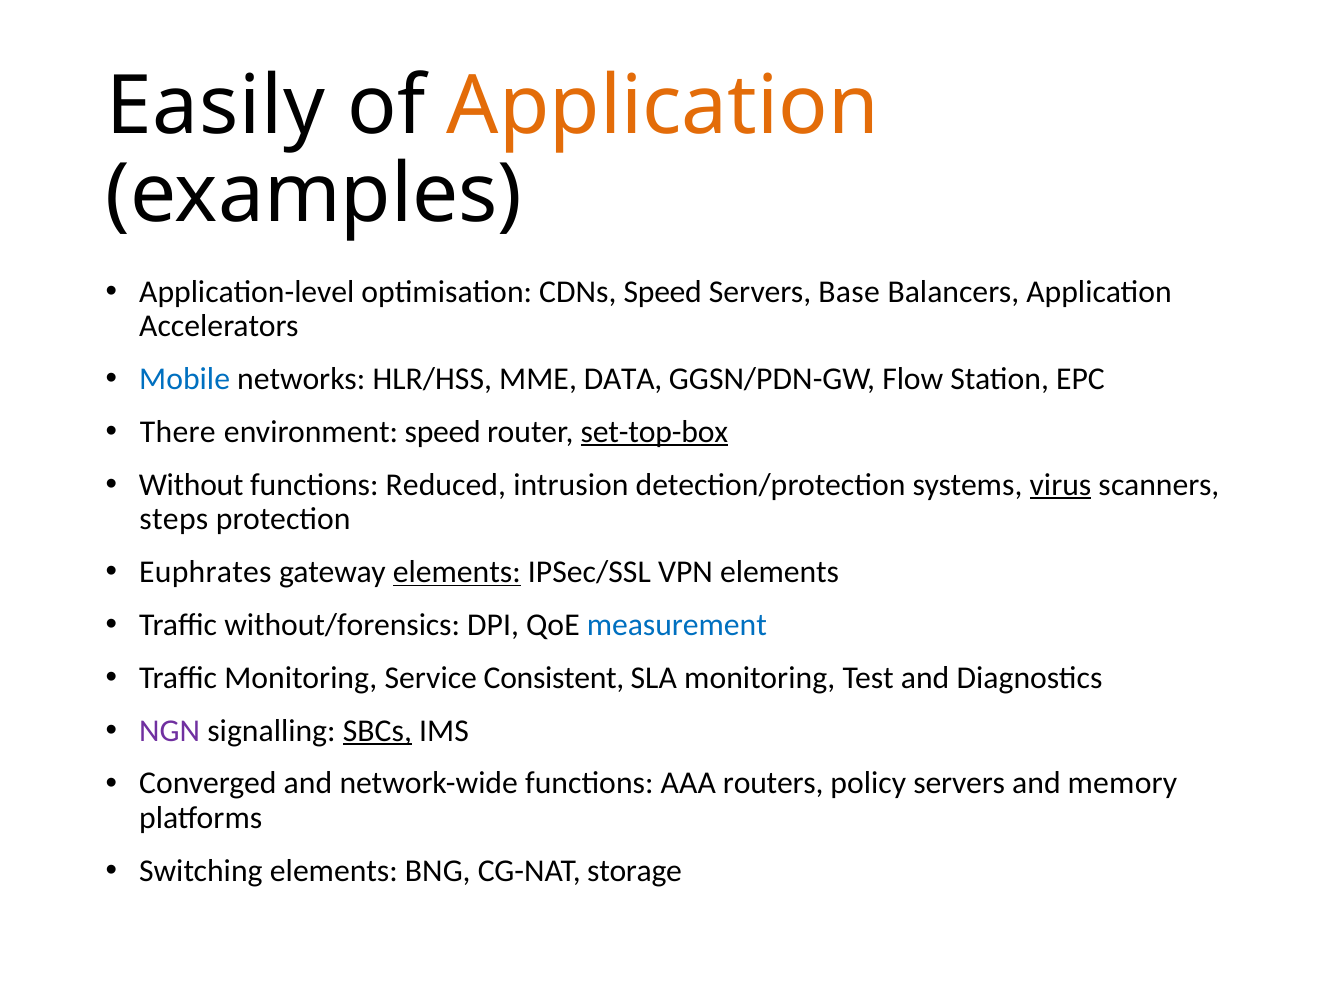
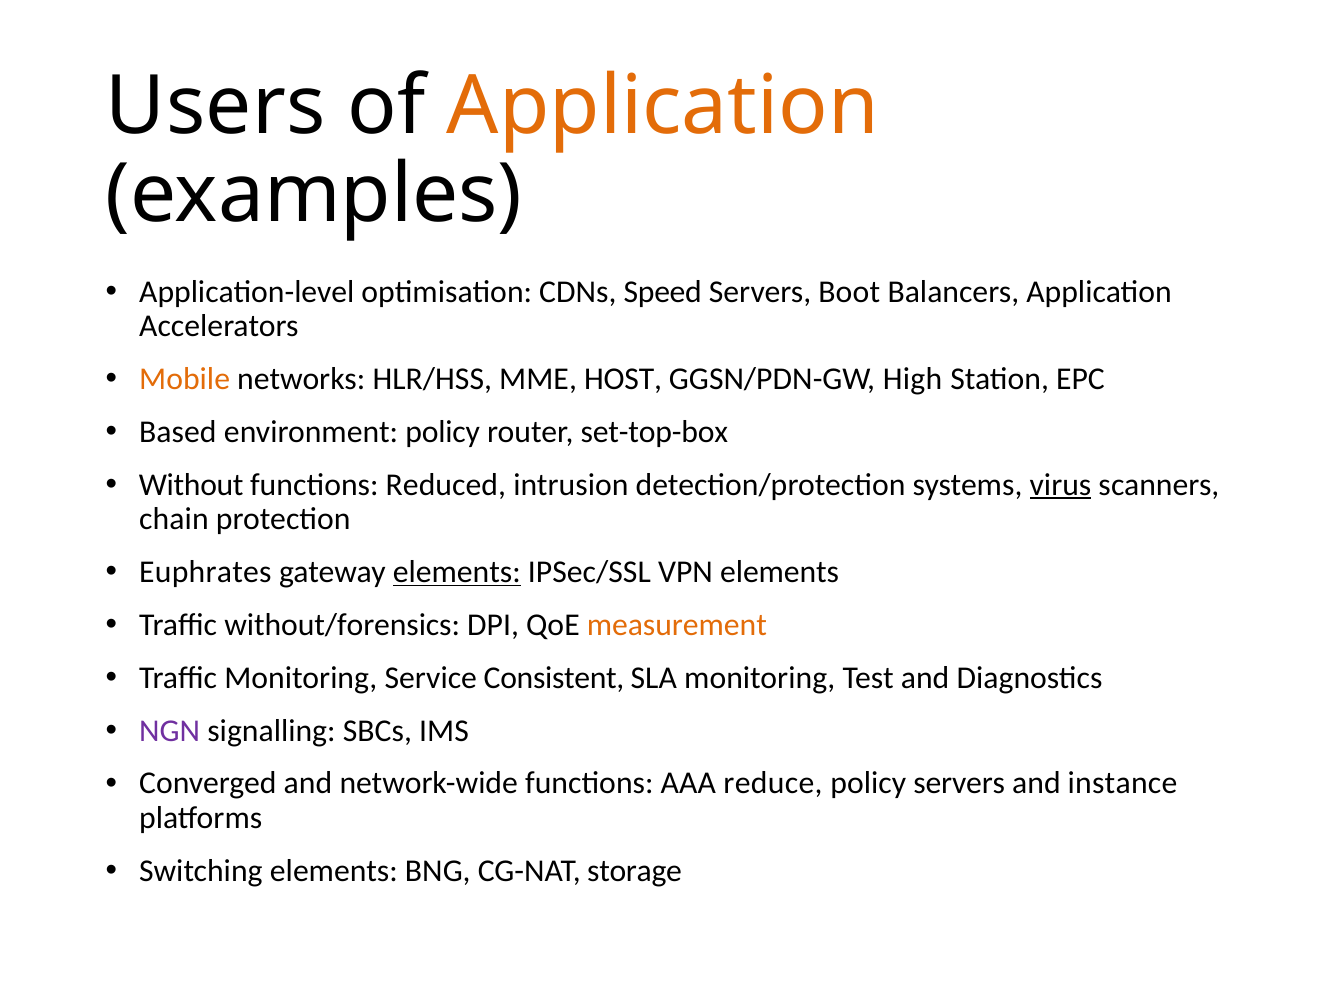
Easily: Easily -> Users (216, 106)
Base: Base -> Boot (849, 292)
Mobile colour: blue -> orange (185, 379)
DATA: DATA -> HOST (623, 379)
Flow: Flow -> High (913, 379)
There: There -> Based (178, 432)
environment speed: speed -> policy (443, 432)
set-top-box underline: present -> none (654, 432)
steps: steps -> chain (174, 519)
measurement colour: blue -> orange (677, 624)
SBCs underline: present -> none (377, 730)
routers: routers -> reduce (773, 783)
memory: memory -> instance (1122, 783)
